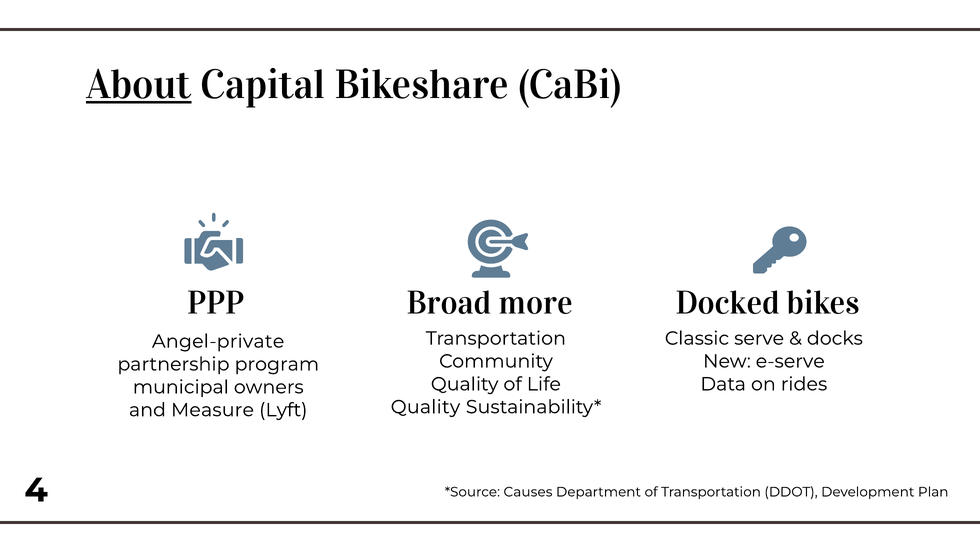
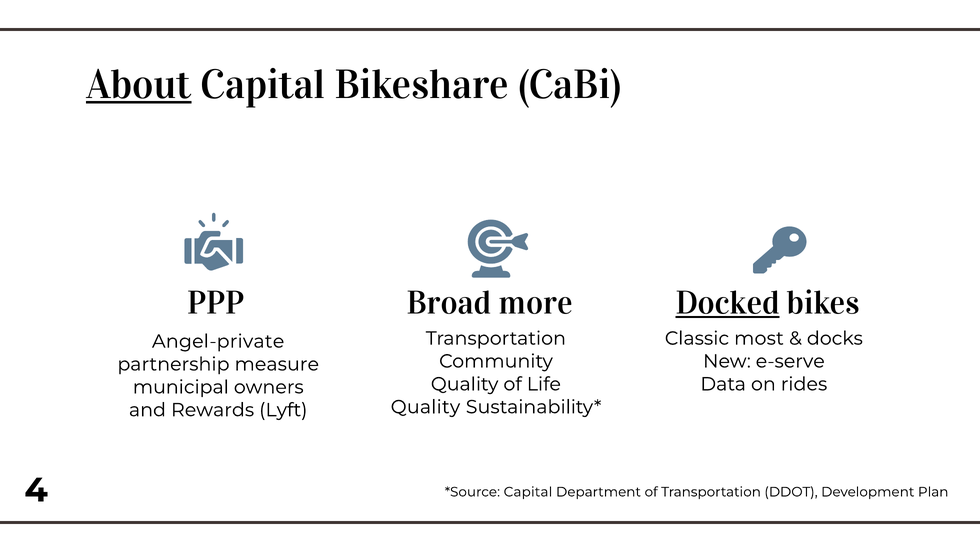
Docked underline: none -> present (728, 303)
serve: serve -> most (759, 339)
program: program -> measure (277, 364)
Measure: Measure -> Rewards (213, 410)
Causes: Causes -> Capital (528, 492)
